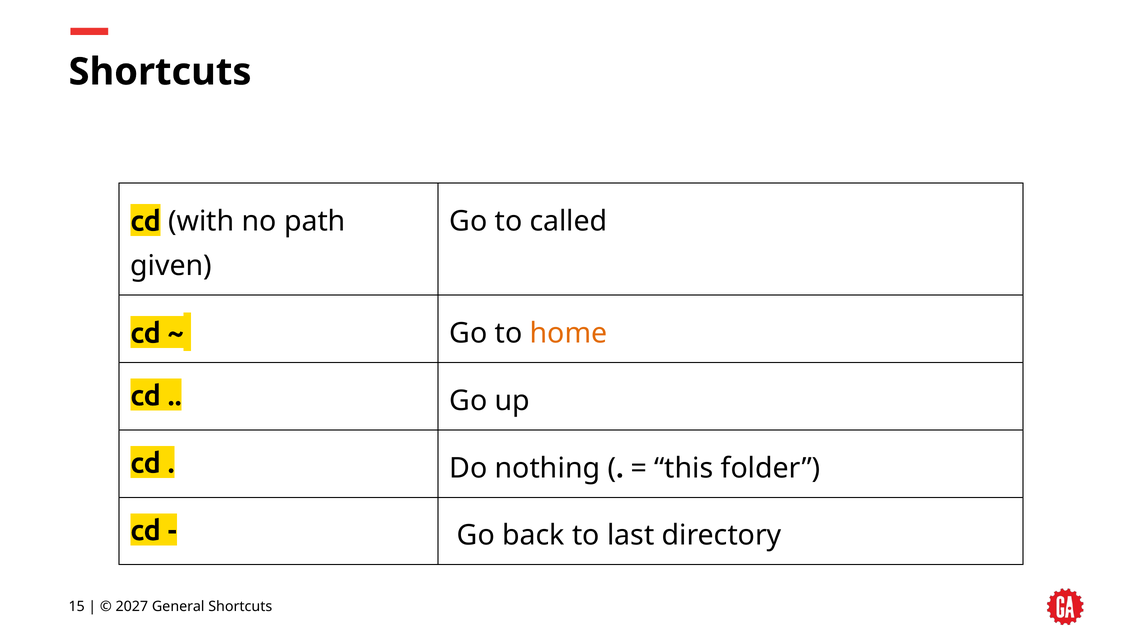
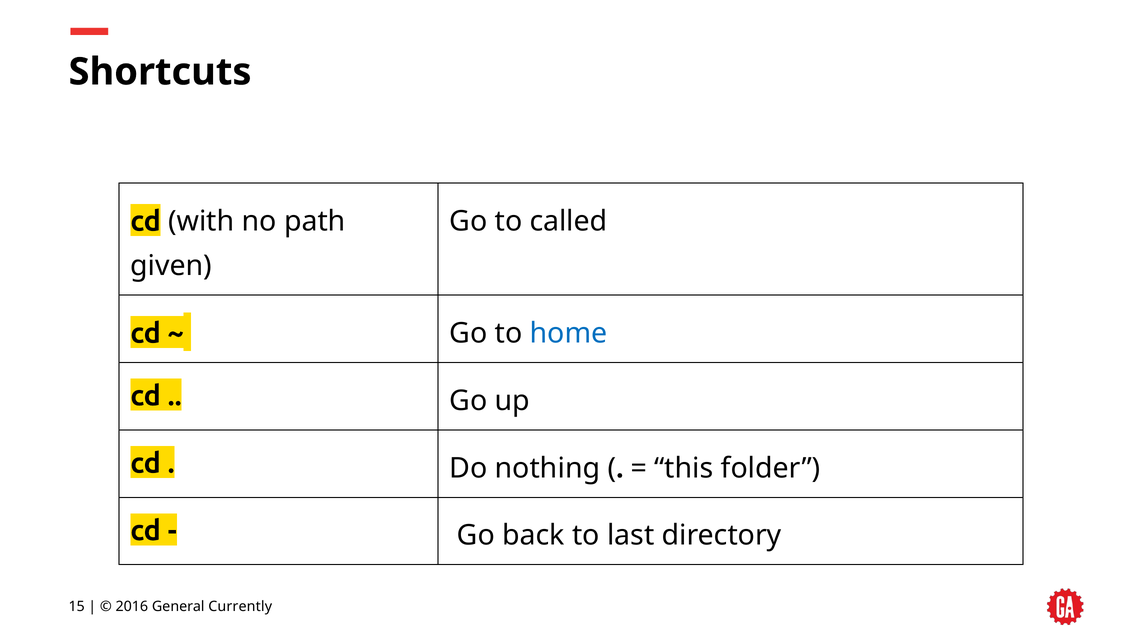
home colour: orange -> blue (568, 333)
2027: 2027 -> 2016 (132, 607)
General Shortcuts: Shortcuts -> Currently (240, 607)
